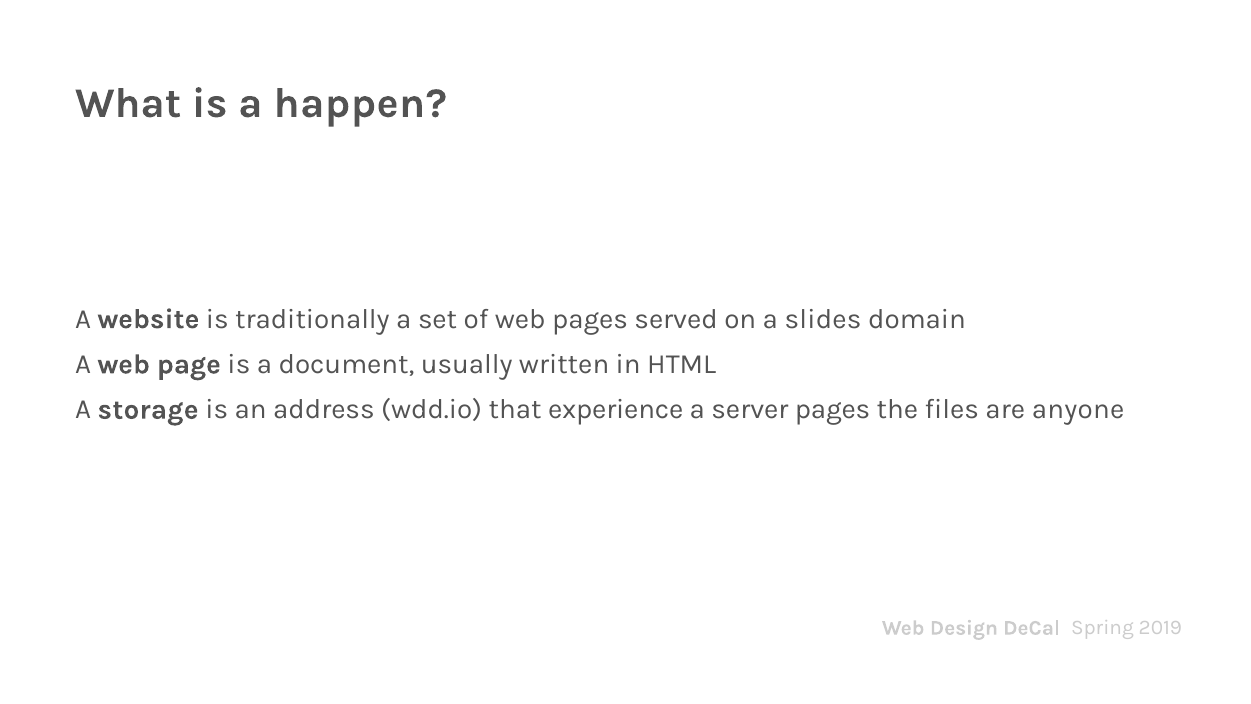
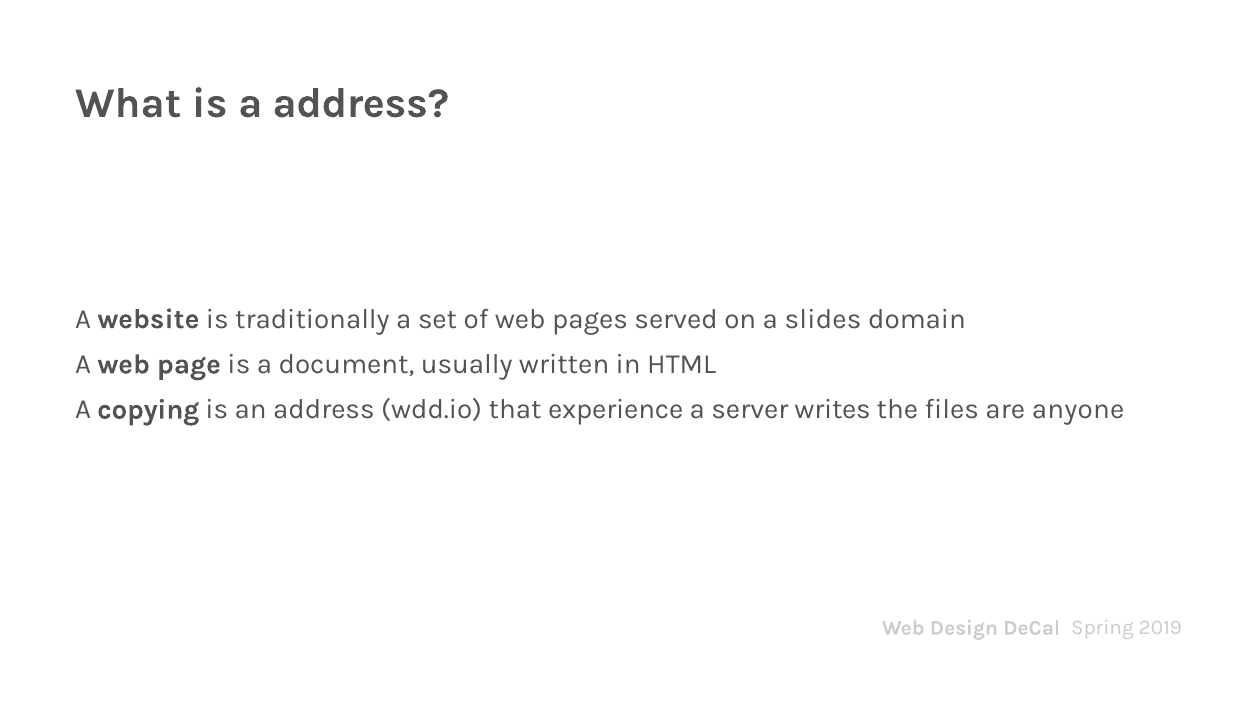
a happen: happen -> address (361, 103)
storage: storage -> copying (148, 409)
server pages: pages -> writes (833, 409)
